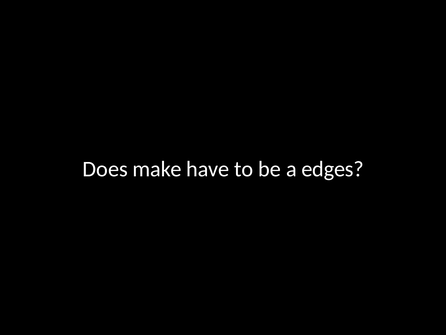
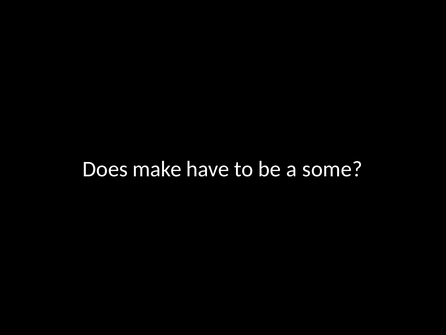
edges: edges -> some (332, 169)
